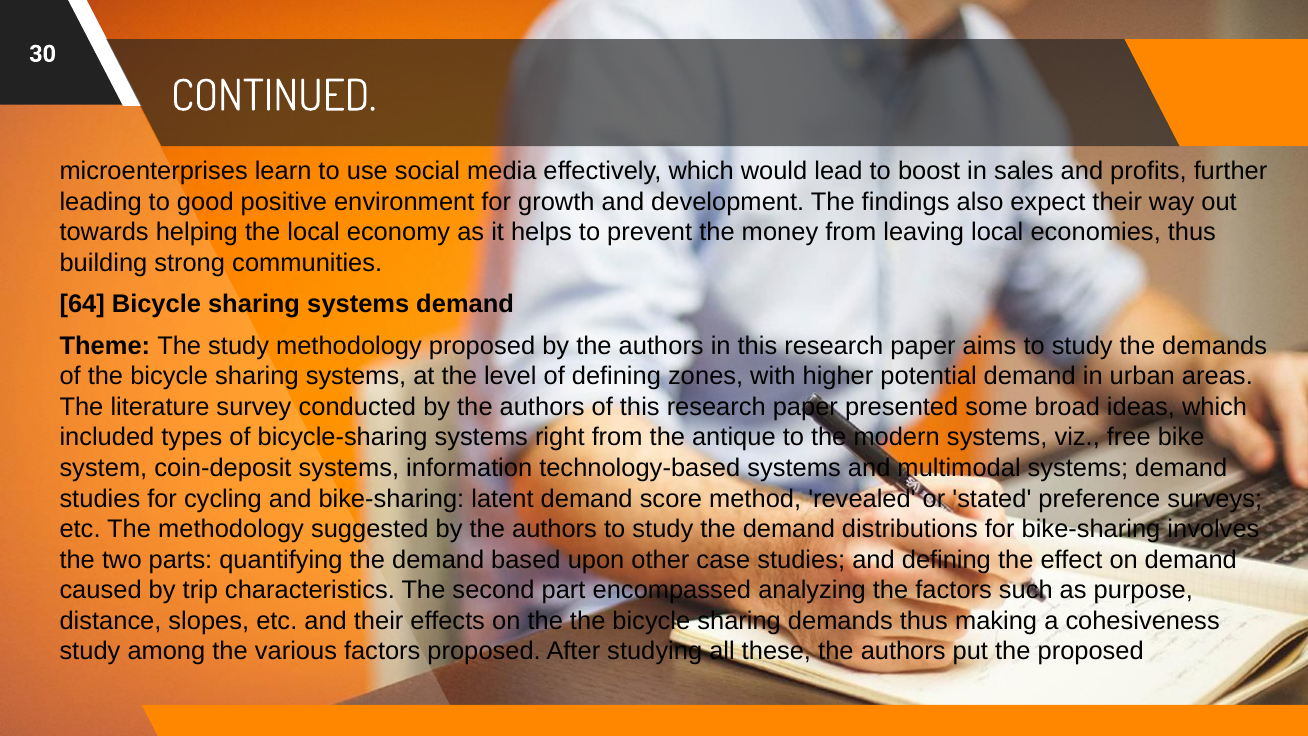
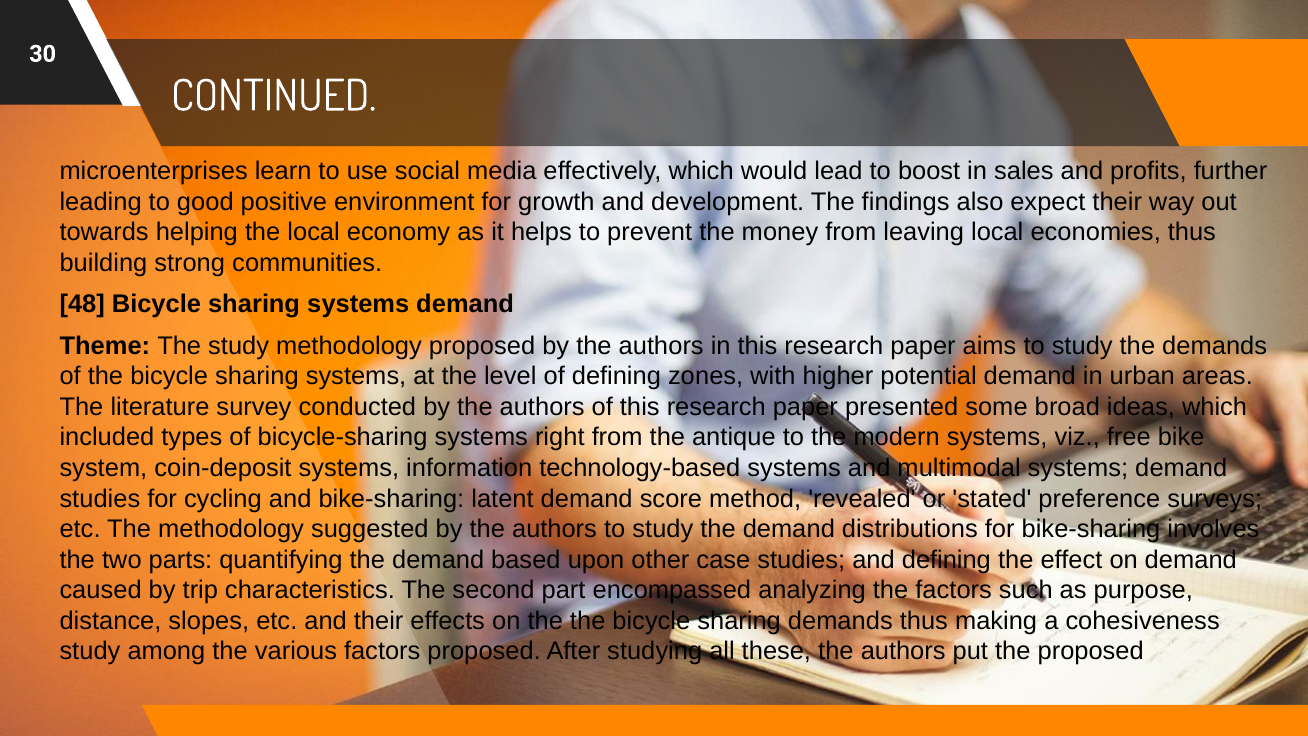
64: 64 -> 48 (82, 304)
